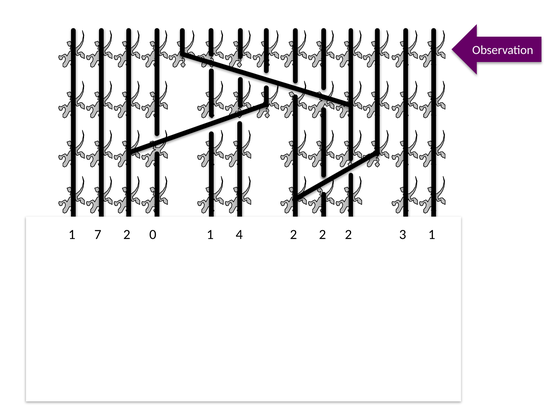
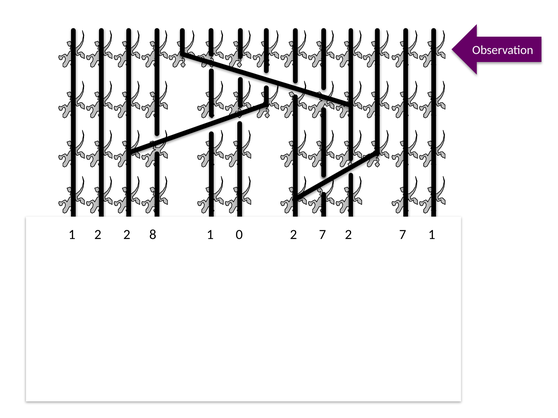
1 7: 7 -> 2 (98, 235)
0: 0 -> 8 (153, 235)
4: 4 -> 0 (239, 235)
2: 2 -> 7 (323, 235)
3: 3 -> 7 (403, 235)
